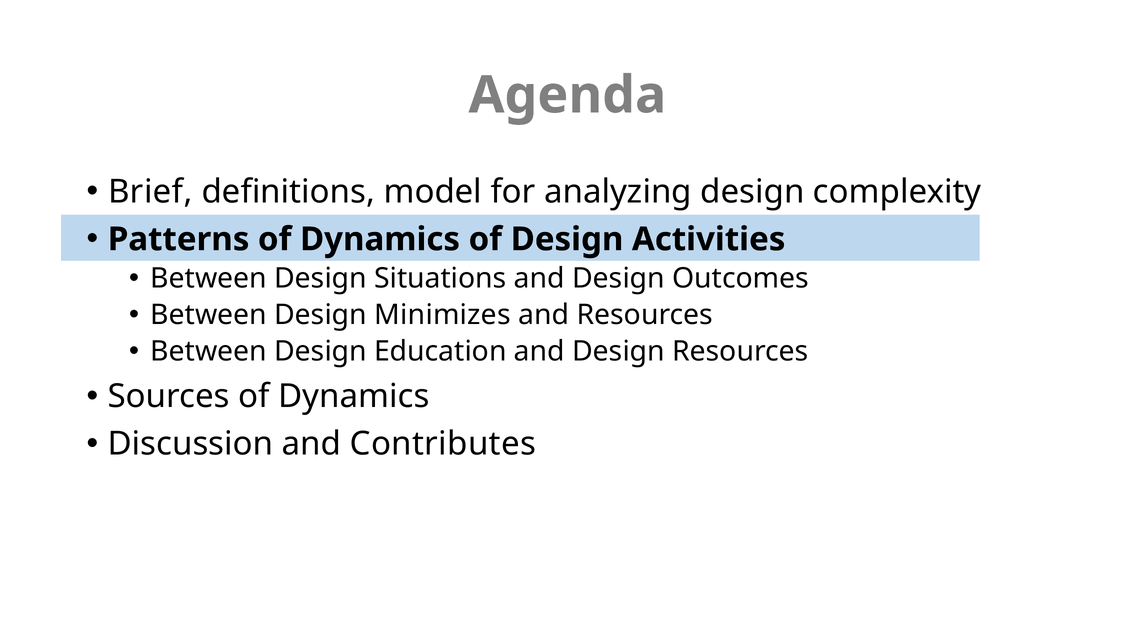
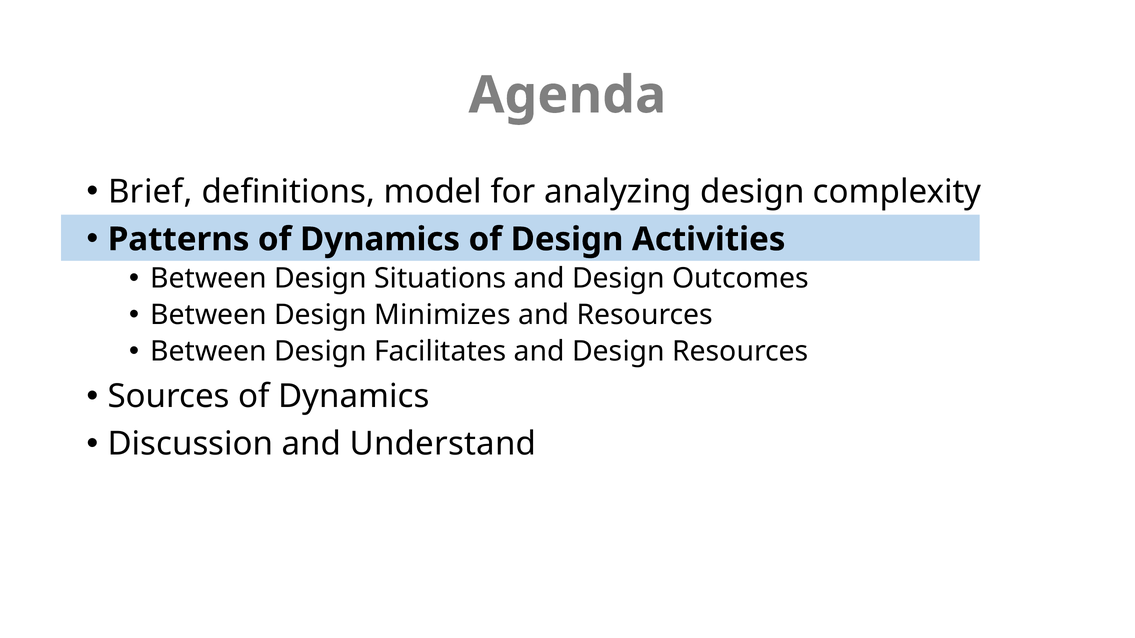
Education: Education -> Facilitates (440, 352)
Contributes: Contributes -> Understand (443, 444)
